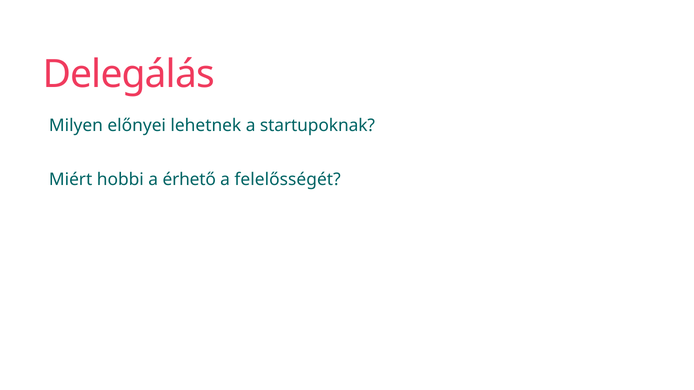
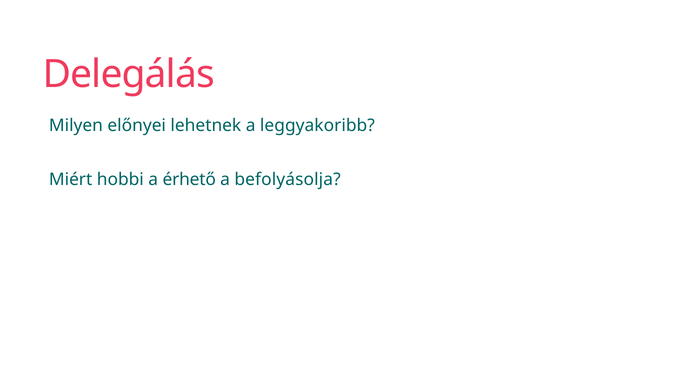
startupoknak: startupoknak -> leggyakoribb (317, 126)
felelősségét: felelősségét -> befolyásolja (288, 180)
